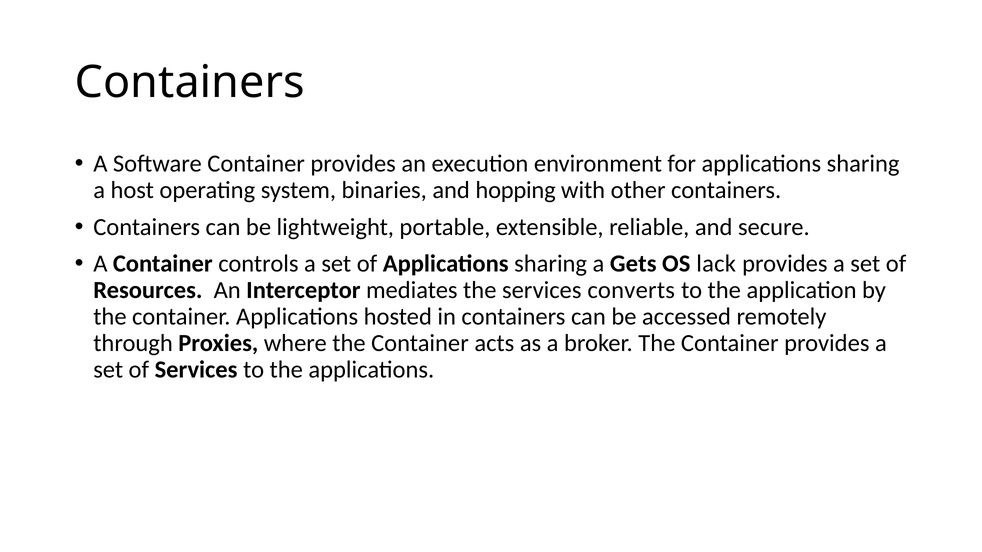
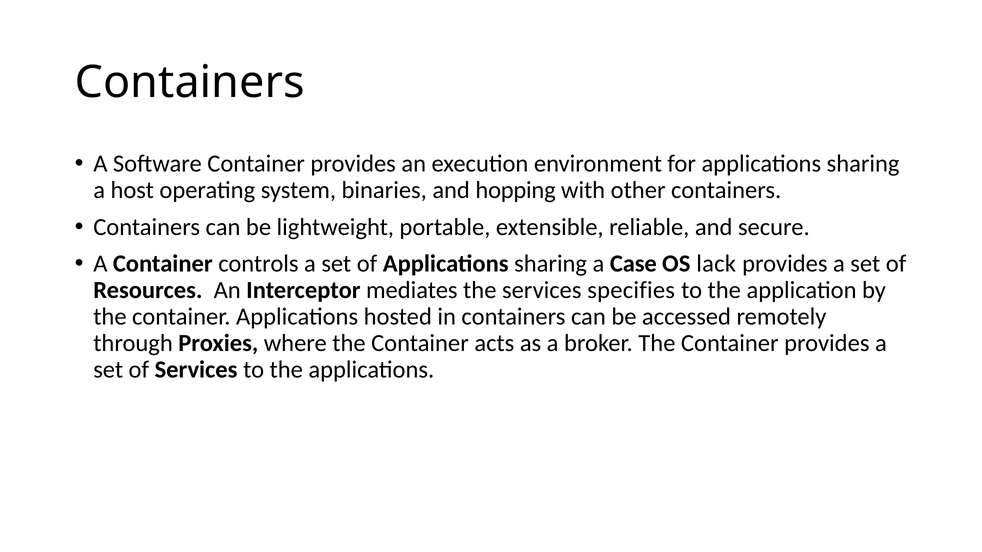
Gets: Gets -> Case (633, 264)
converts: converts -> specifies (631, 290)
